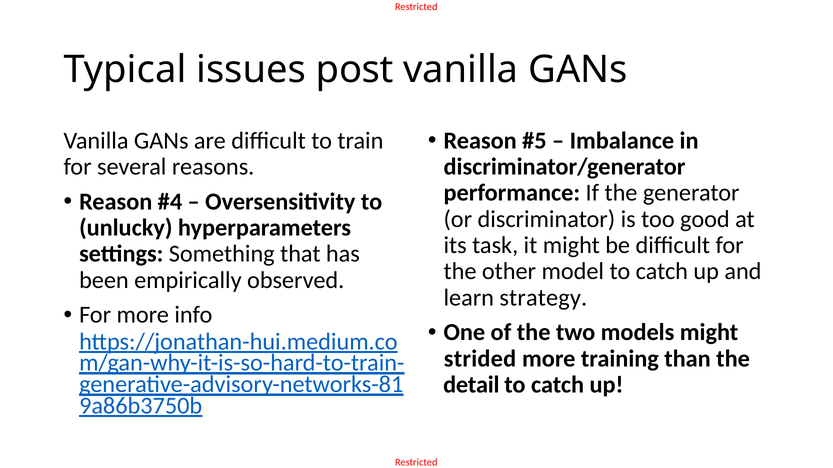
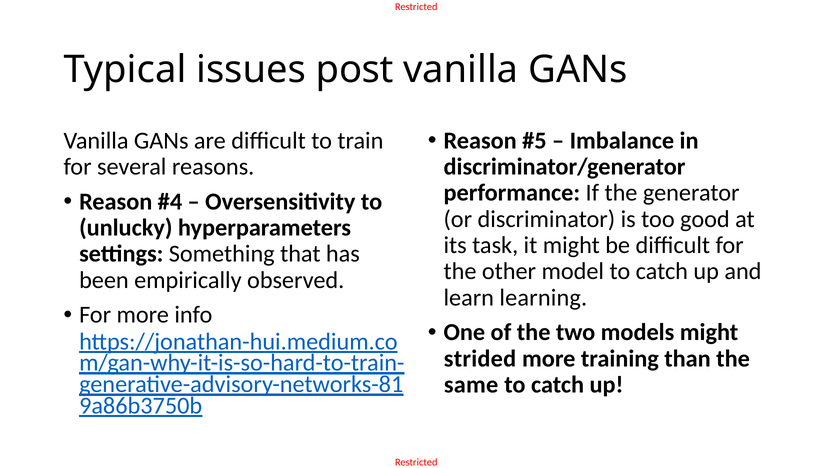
strategy: strategy -> learning (543, 298)
detail: detail -> same (471, 385)
